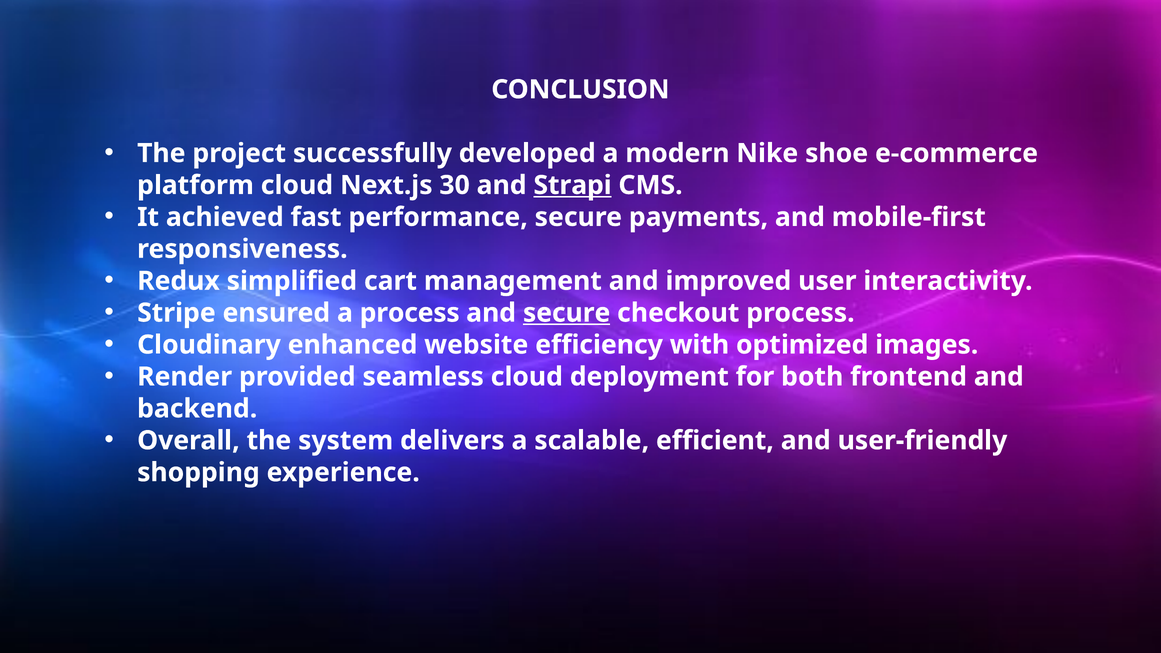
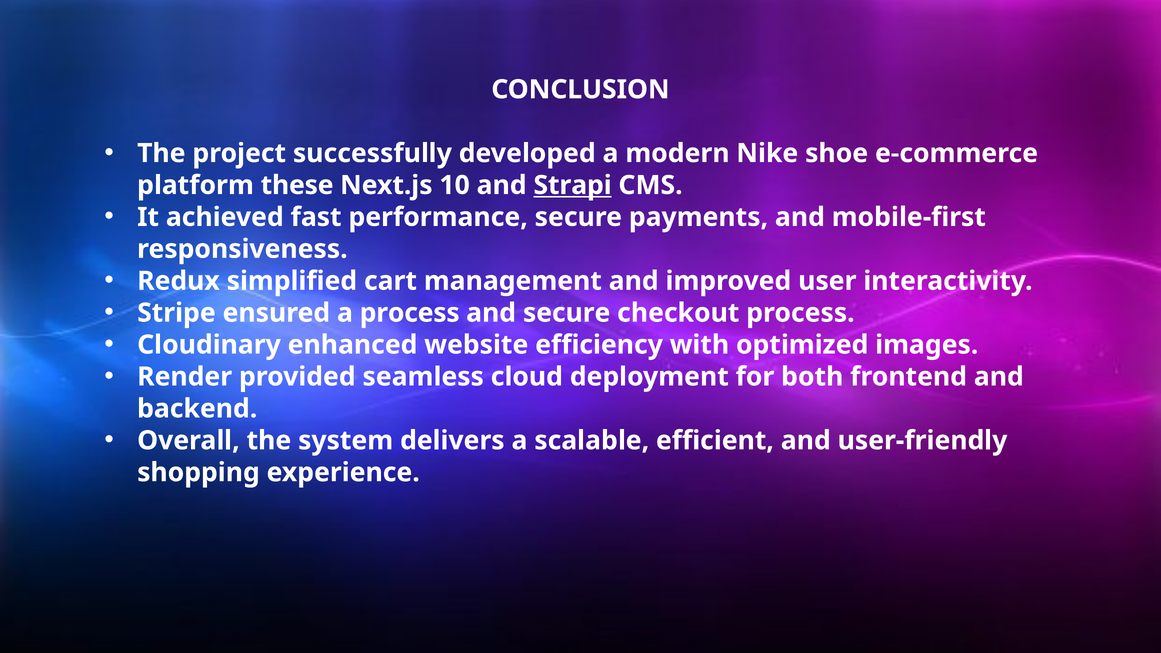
platform cloud: cloud -> these (297, 185)
30: 30 -> 10 (455, 185)
secure underline: present -> none (567, 313)
